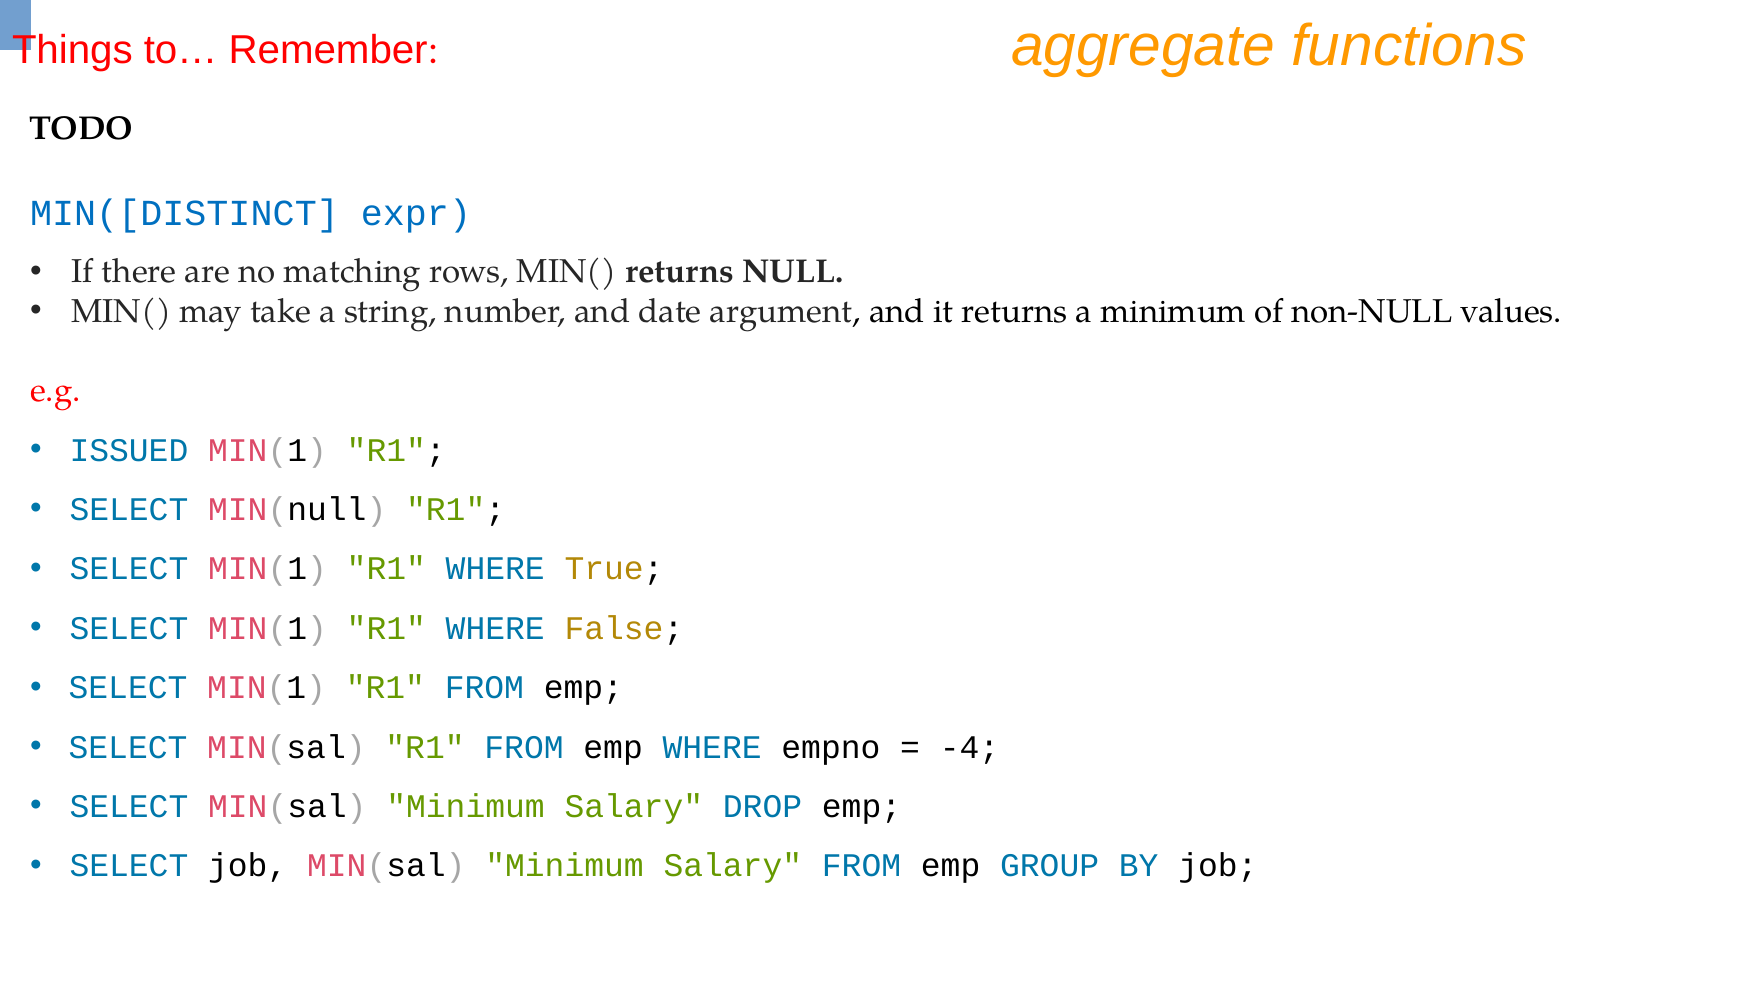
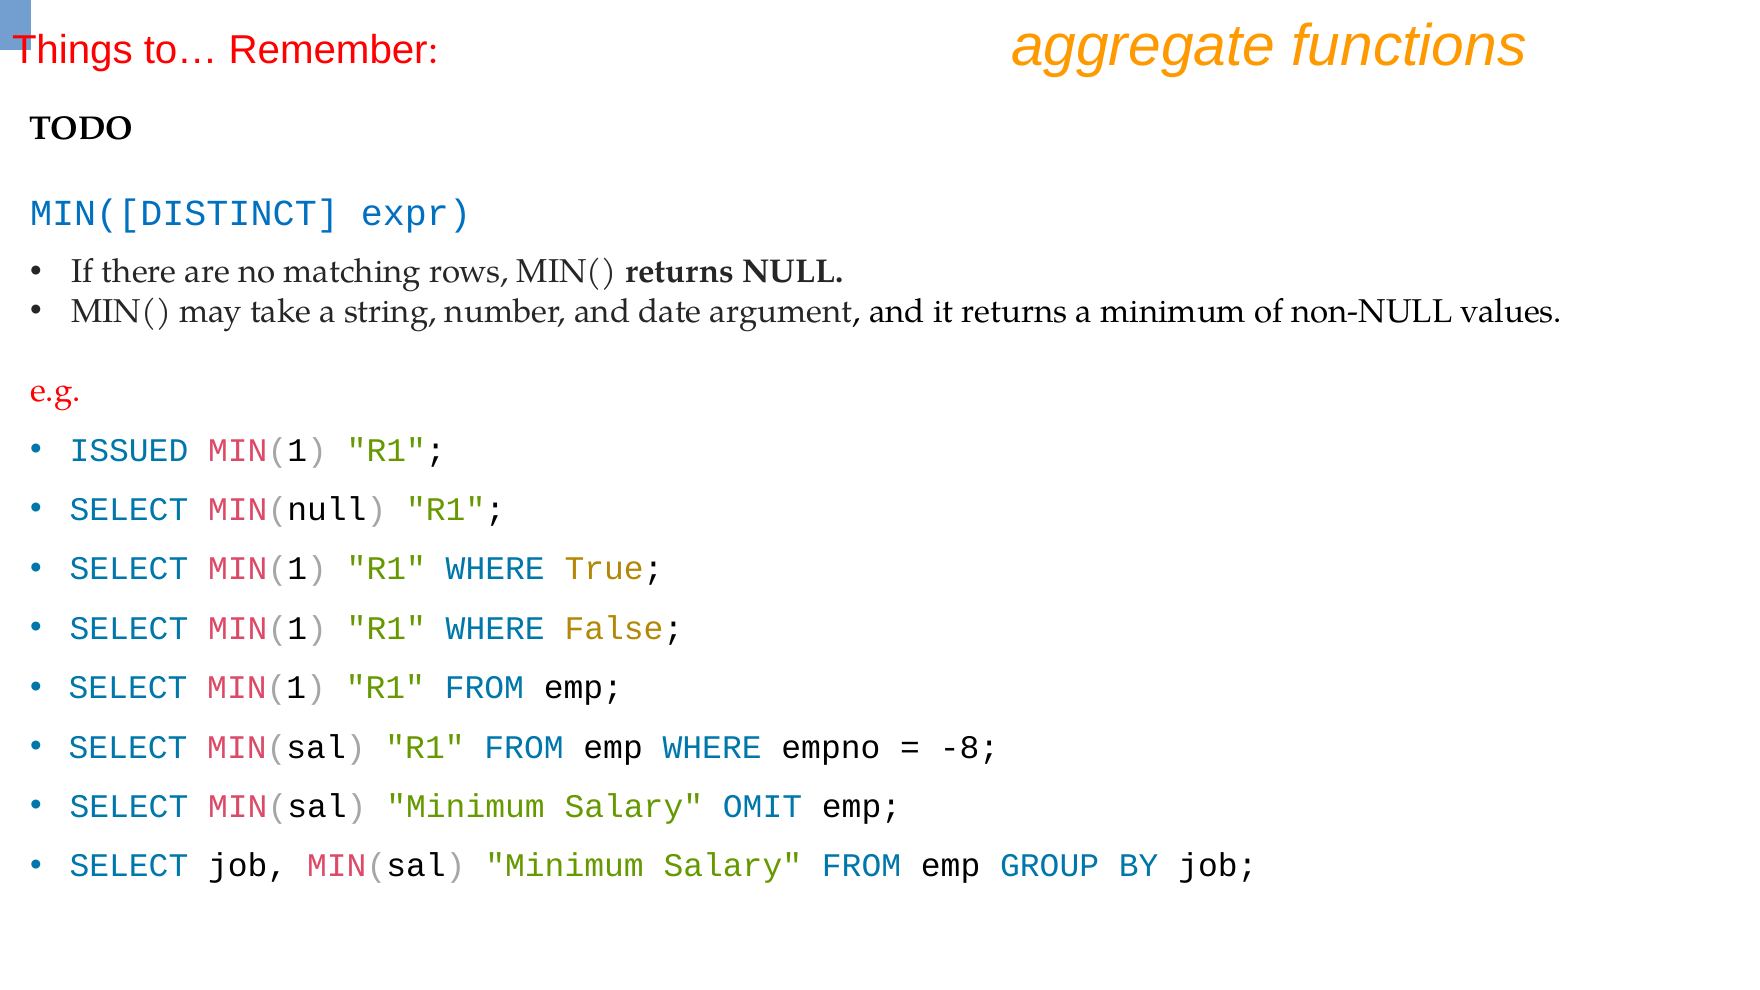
-4: -4 -> -8 (970, 747)
DROP: DROP -> OMIT (763, 807)
